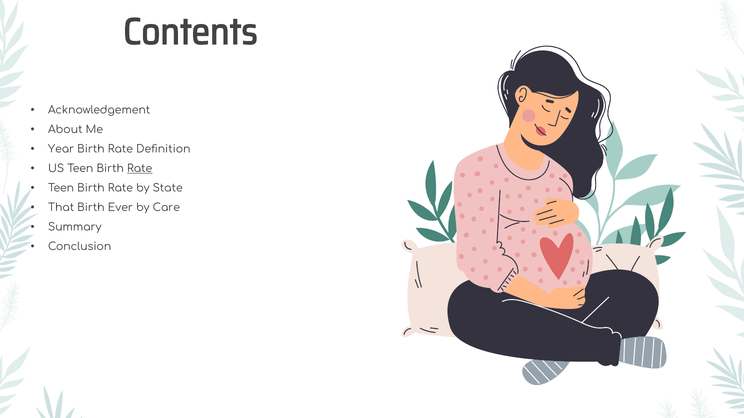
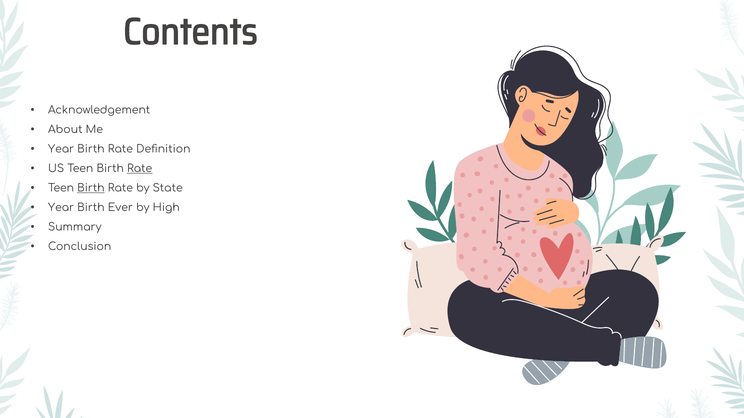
Birth underline: none -> present (91, 188)
That: That -> Year (61, 208)
Care: Care -> High (166, 208)
